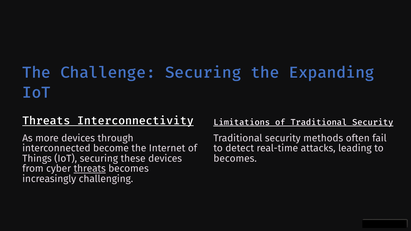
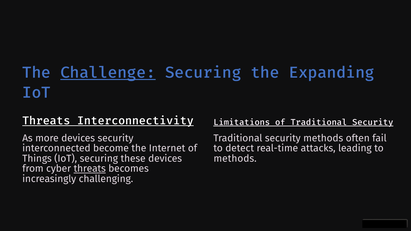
Challenge underline: none -> present (108, 73)
devices through: through -> security (116, 138)
becomes: becomes -> methods (235, 159)
